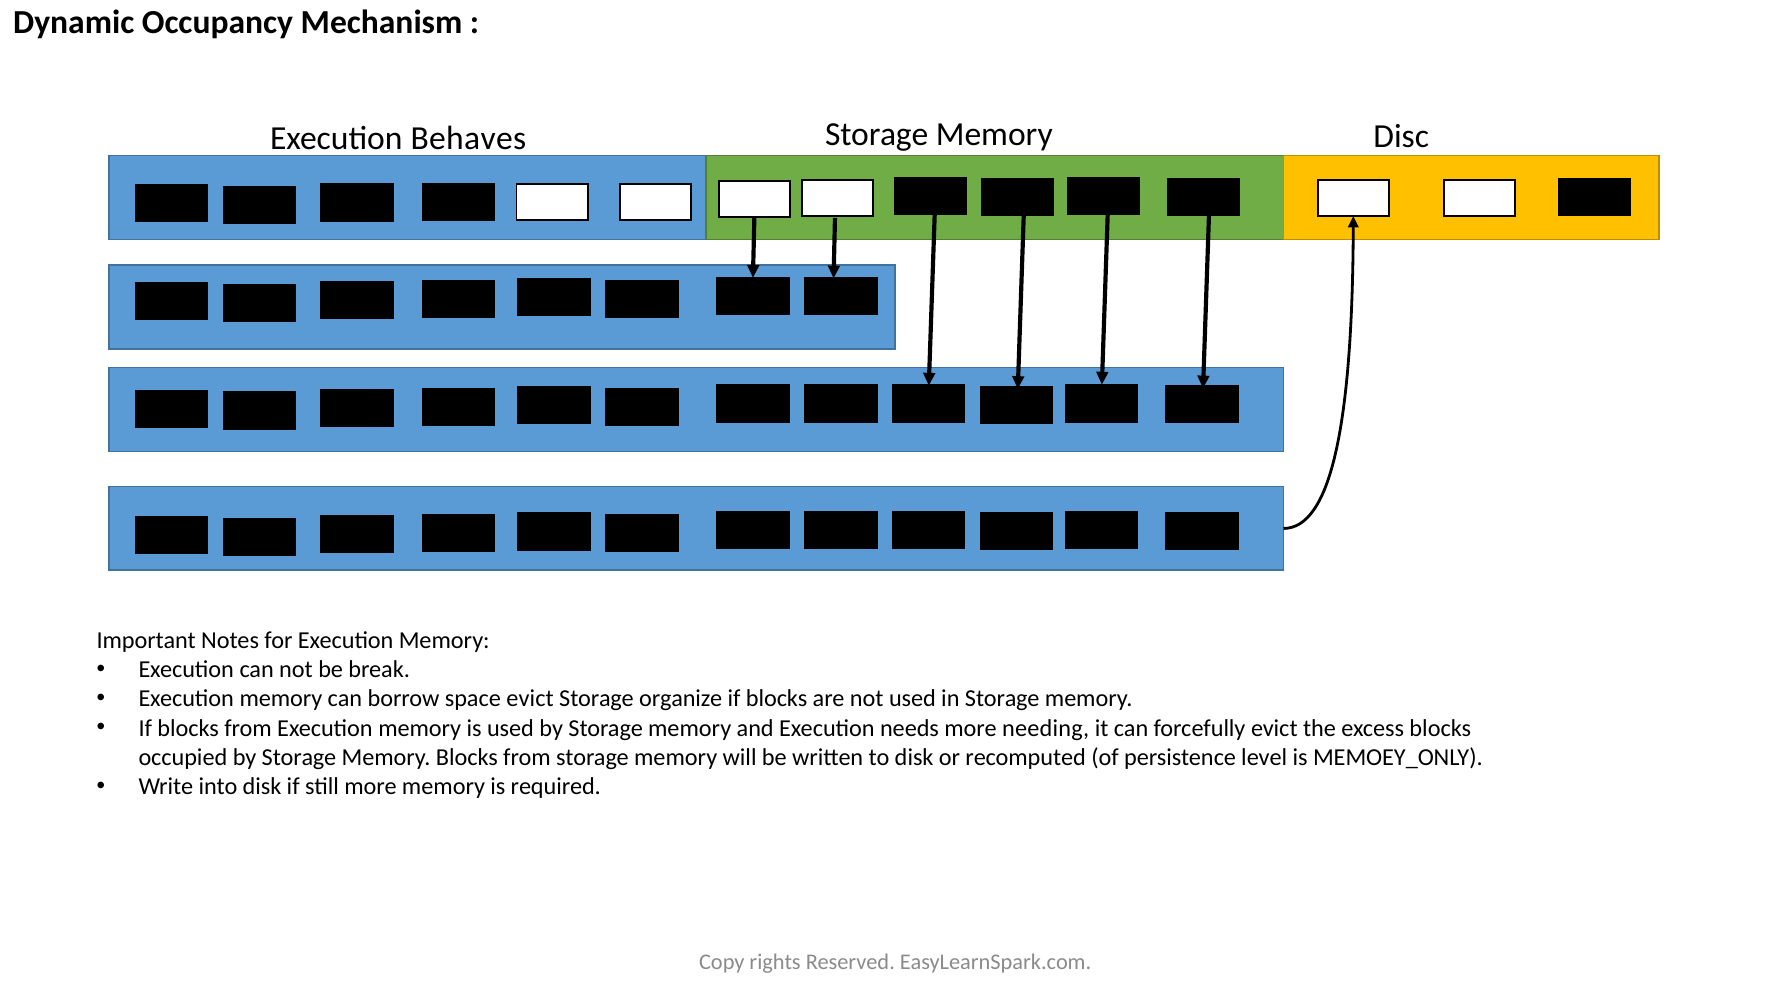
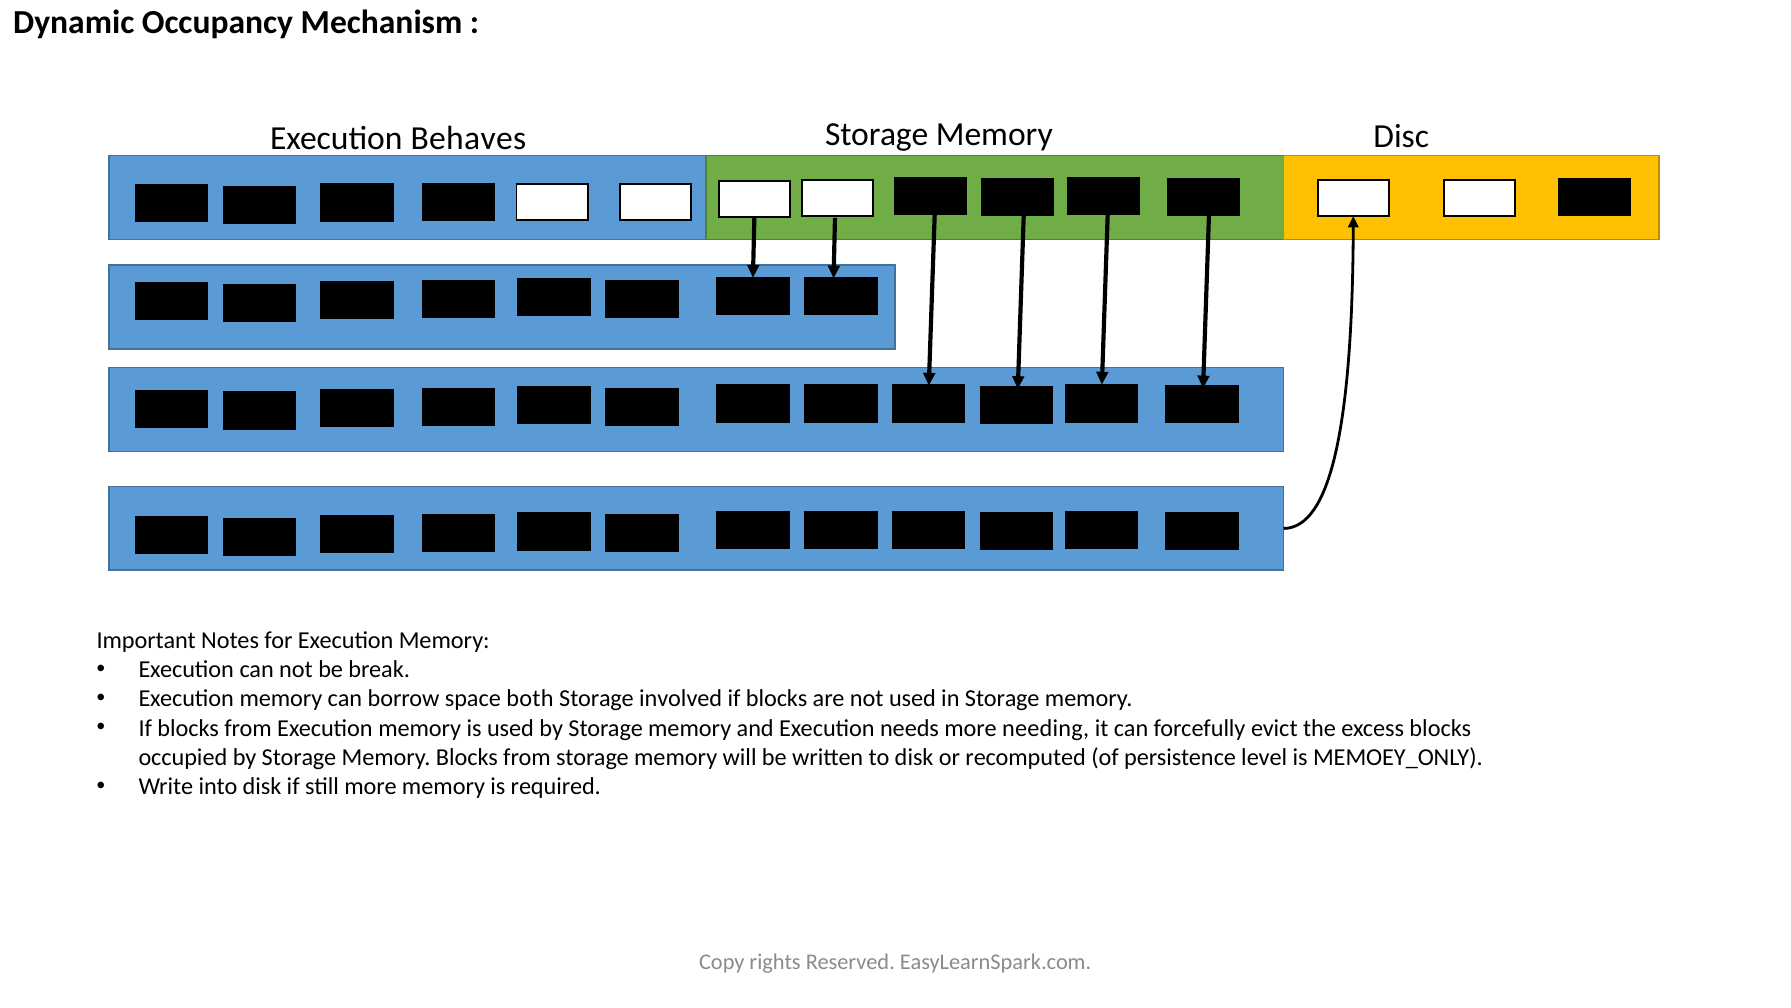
space evict: evict -> both (530, 699)
organize: organize -> involved (681, 699)
